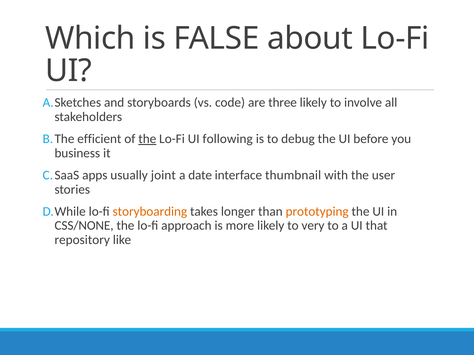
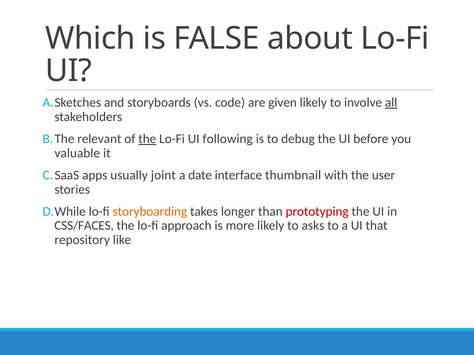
three: three -> given (283, 103)
all underline: none -> present (391, 103)
efficient: efficient -> relevant (99, 139)
business: business -> valuable (77, 153)
prototyping colour: orange -> red (317, 212)
CSS/NONE: CSS/NONE -> CSS/FACES (84, 226)
very: very -> asks (313, 226)
